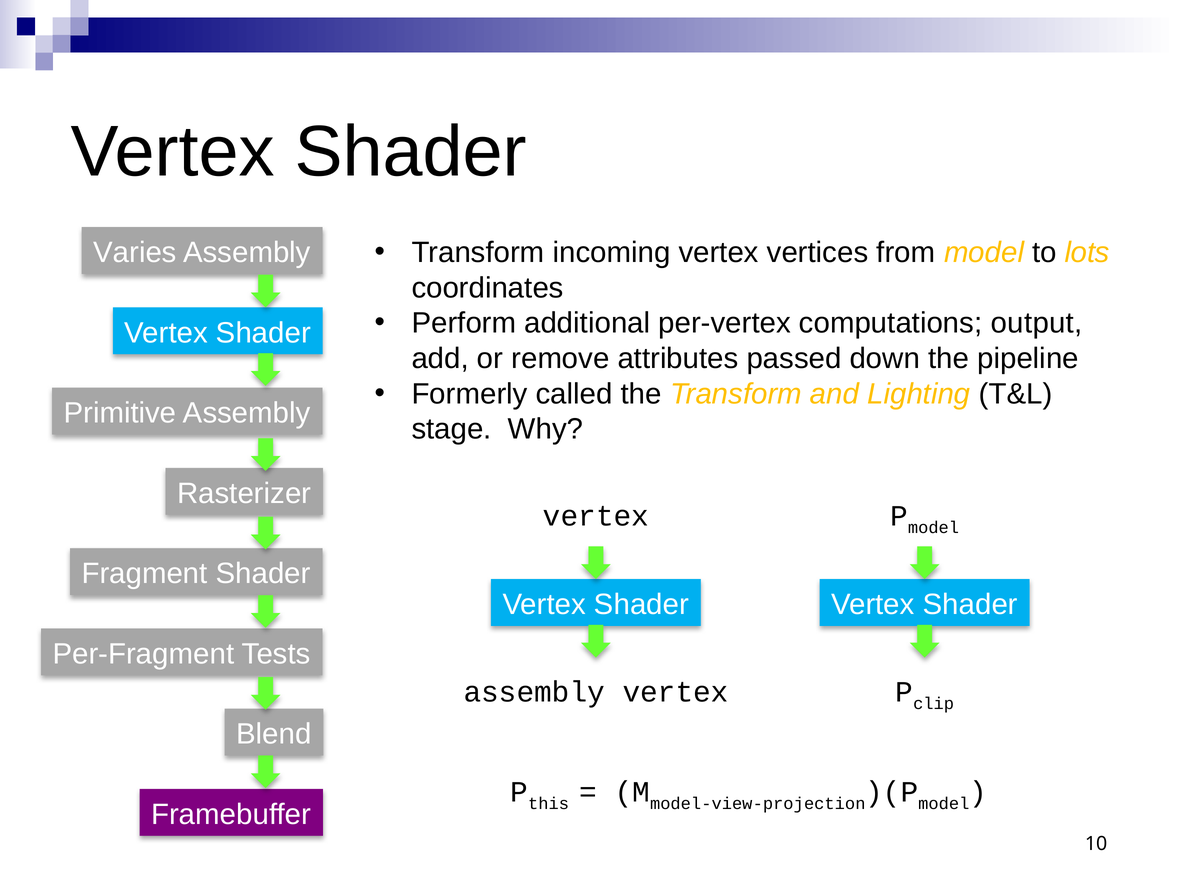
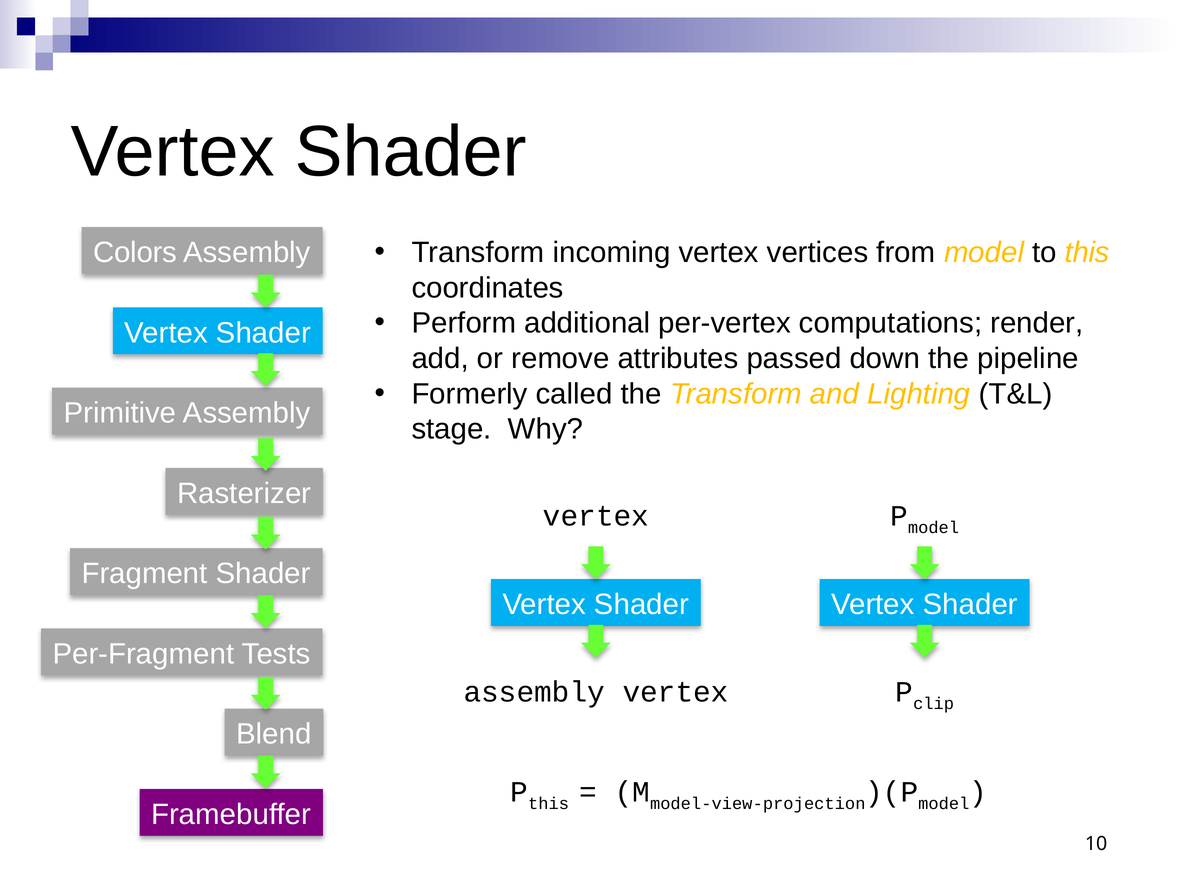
to lots: lots -> this (1087, 253)
Varies: Varies -> Colors (135, 253)
output: output -> render (1037, 323)
